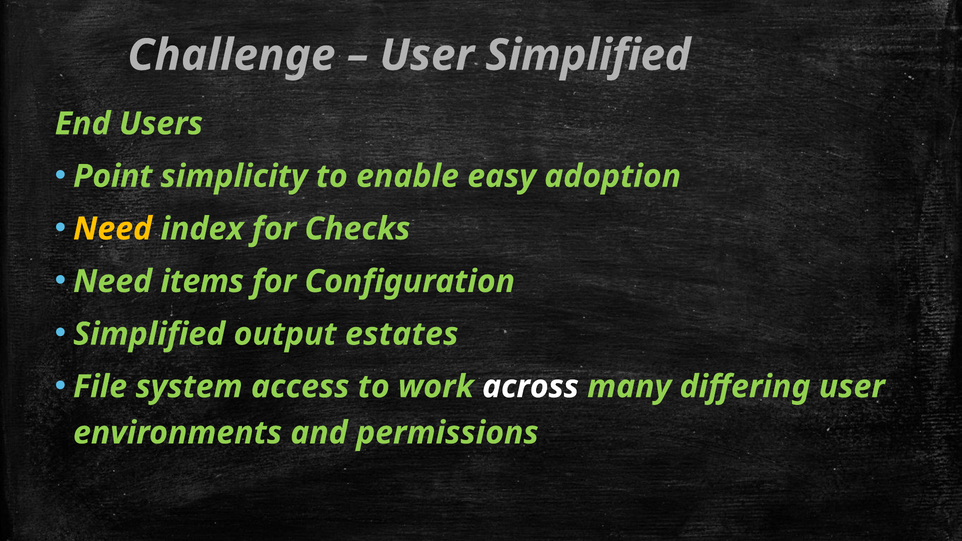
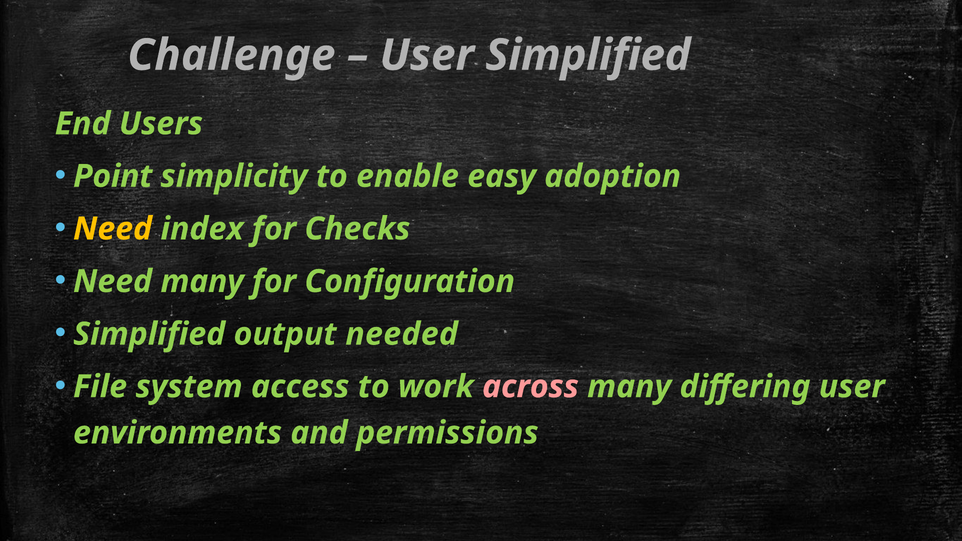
Need items: items -> many (202, 282)
estates: estates -> needed (402, 334)
across colour: white -> pink (531, 387)
